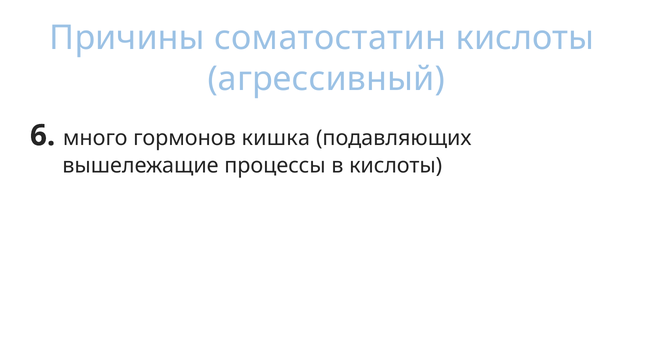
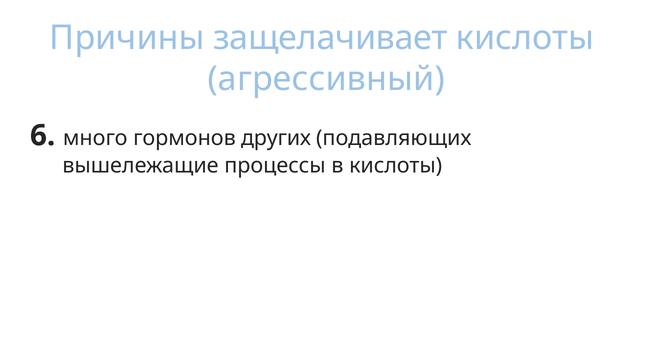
соматостатин: соматостатин -> защелачивает (330, 38)
кишка: кишка -> других (276, 138)
